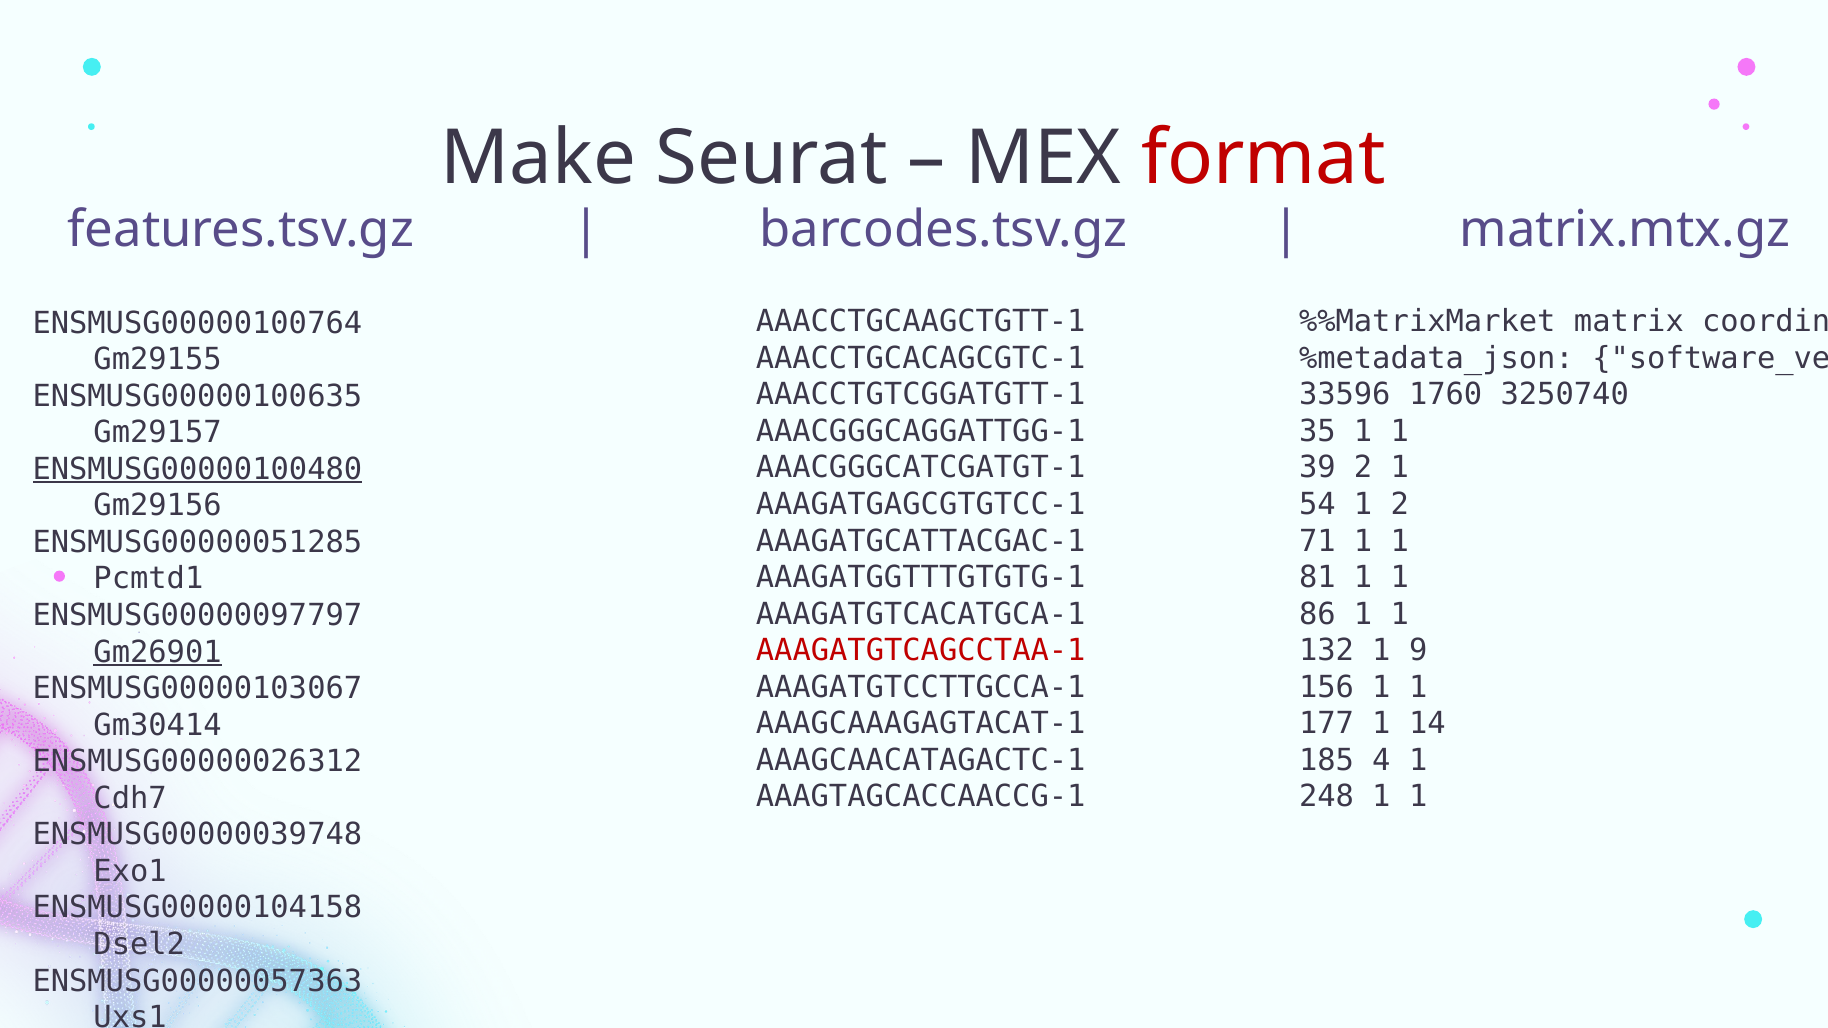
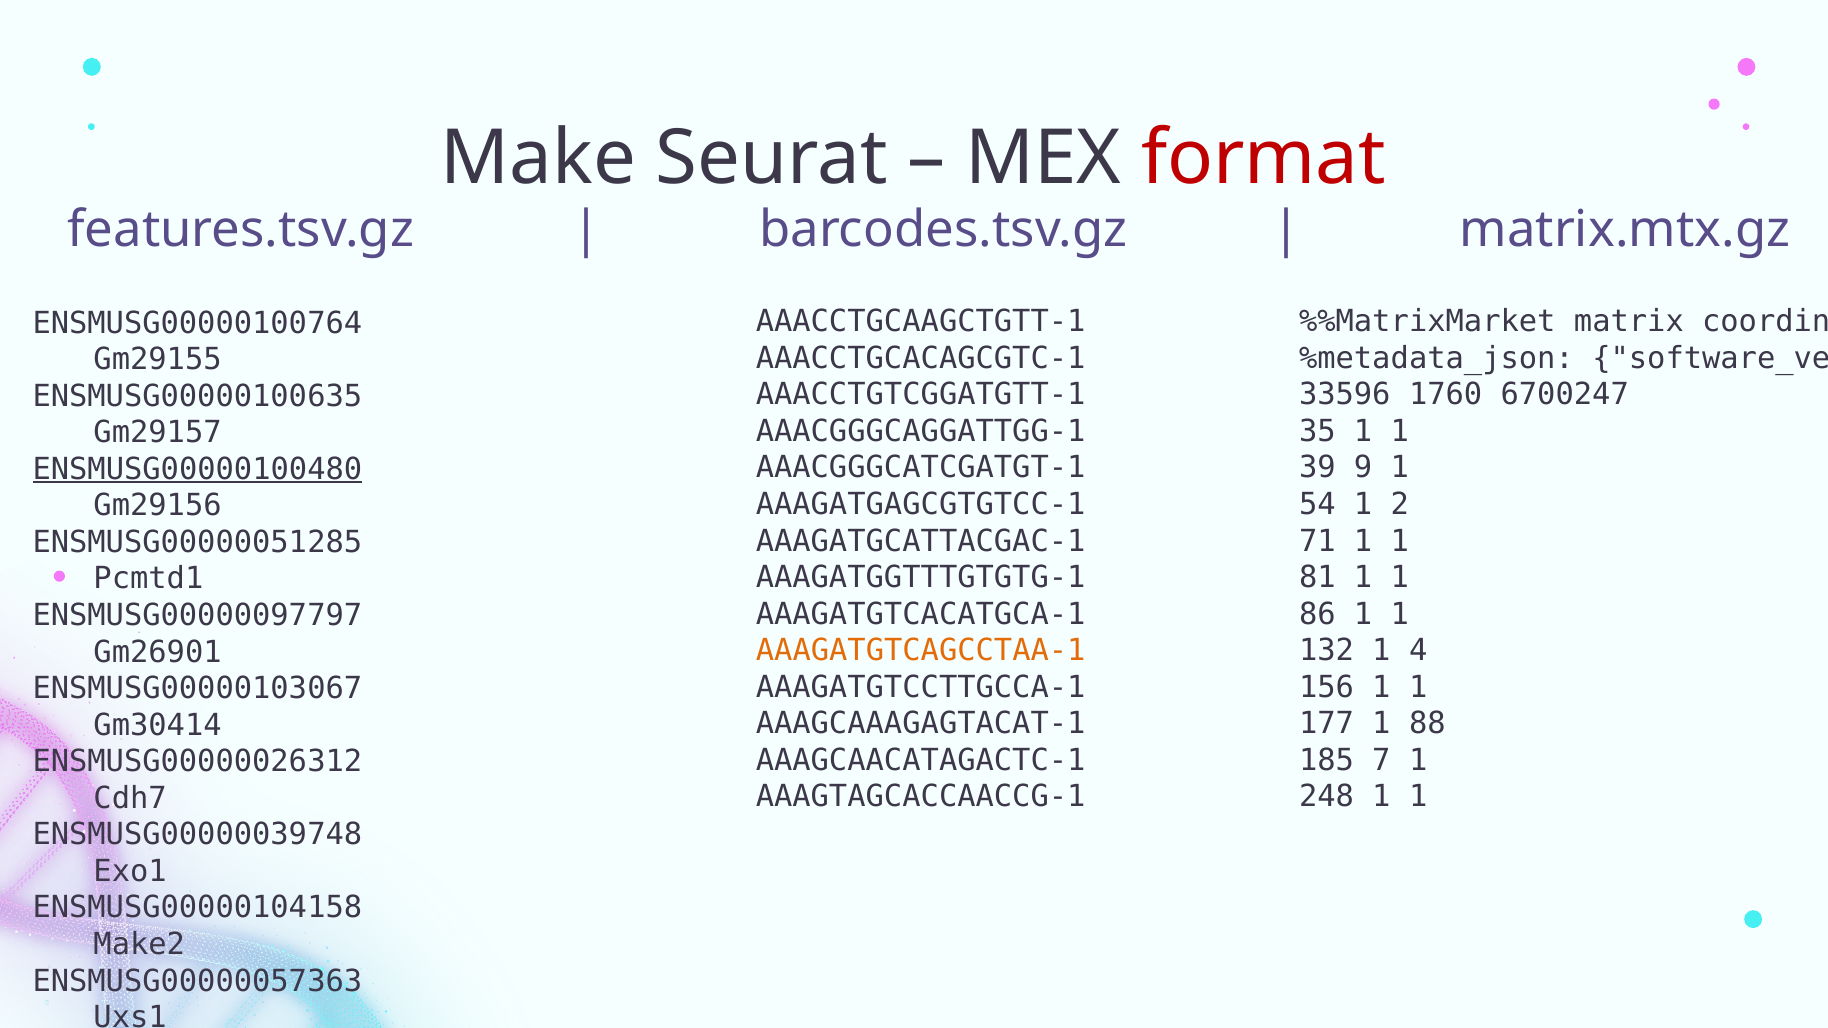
3250740: 3250740 -> 6700247 (1565, 395)
39 2: 2 -> 9 (1363, 468)
AAAGATGTCAGCCTAA-1 colour: red -> orange (921, 651)
9: 9 -> 4 (1418, 651)
Gm26901 underline: present -> none (158, 652)
14: 14 -> 88 (1427, 724)
4: 4 -> 7 (1381, 761)
Dsel2: Dsel2 -> Make2 (139, 945)
